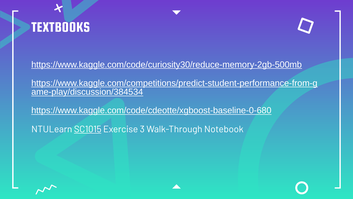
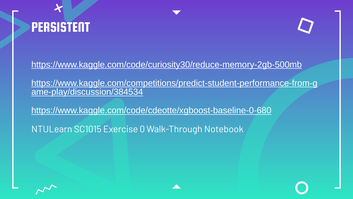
TEXTBOOKS: TEXTBOOKS -> PERSISTENT (61, 27)
SC1015 underline: present -> none (88, 129)
3: 3 -> 0 (142, 129)
